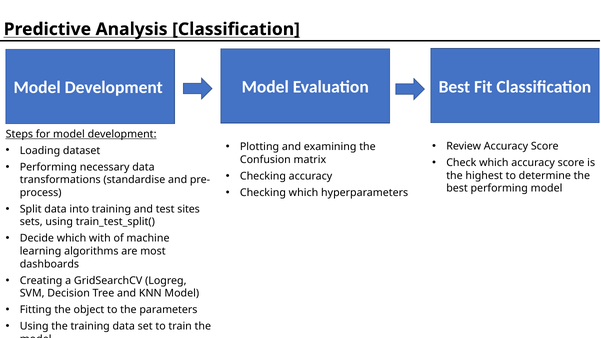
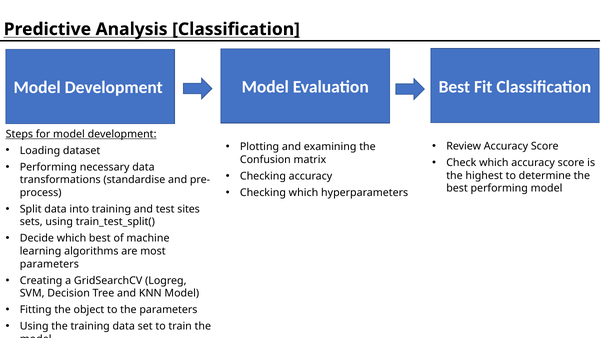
which with: with -> best (100, 239)
dashboards: dashboards -> parameters (49, 264)
